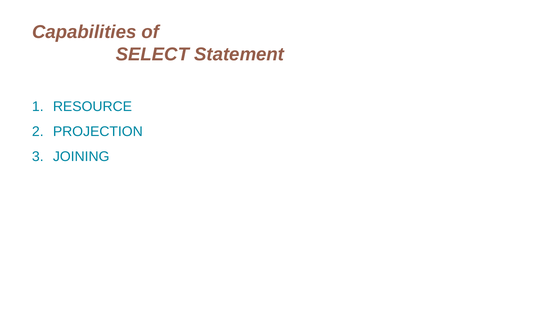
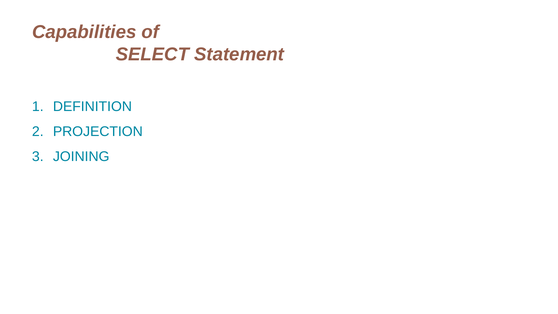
RESOURCE: RESOURCE -> DEFINITION (92, 106)
